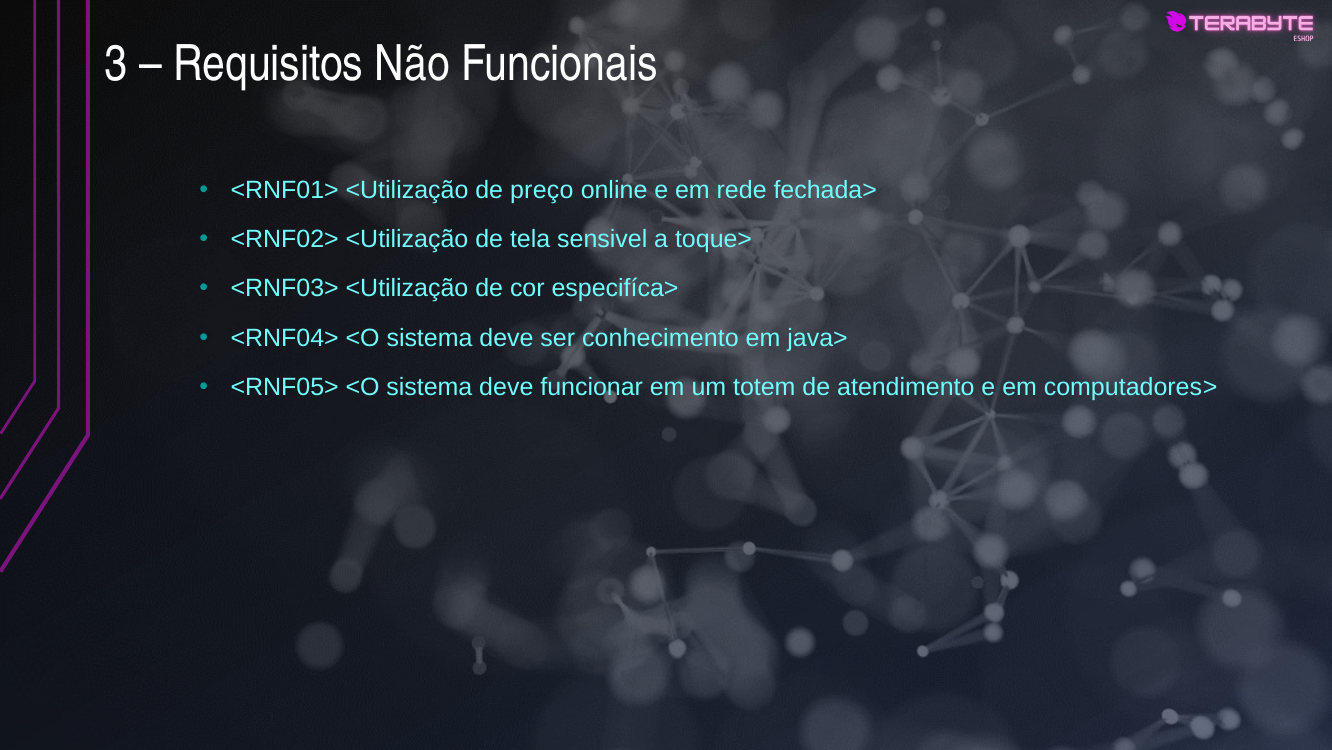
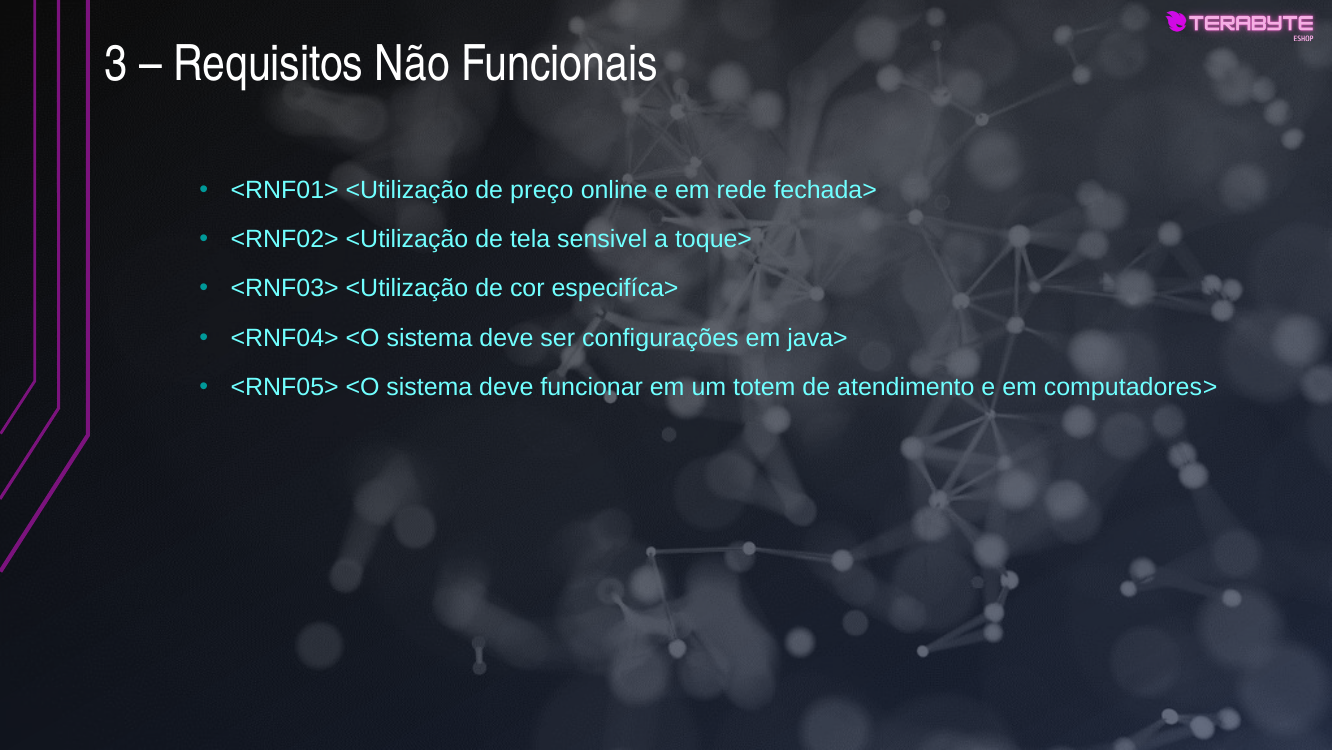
conhecimento: conhecimento -> configurações (660, 338)
